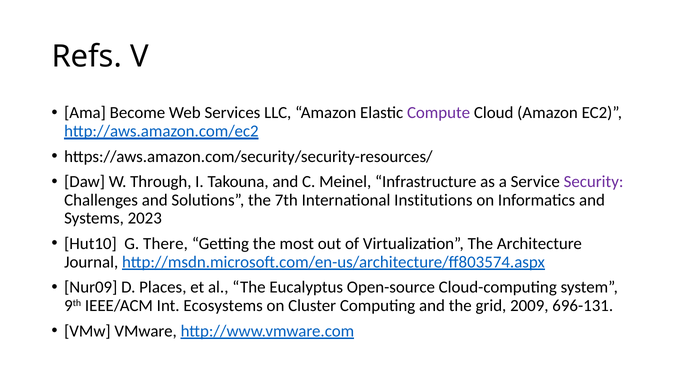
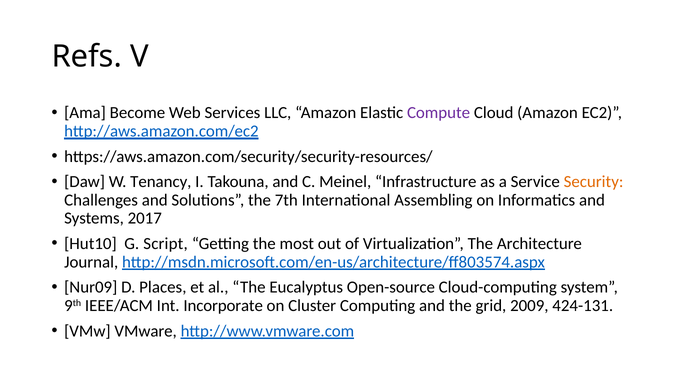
Through: Through -> Tenancy (161, 182)
Security colour: purple -> orange (594, 182)
Institutions: Institutions -> Assembling (433, 200)
2023: 2023 -> 2017 (145, 218)
There: There -> Script (166, 244)
Ecosystems: Ecosystems -> Incorporate (223, 306)
696-131: 696-131 -> 424-131 (583, 306)
